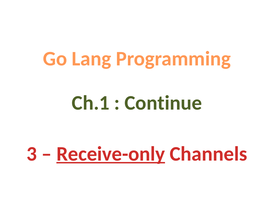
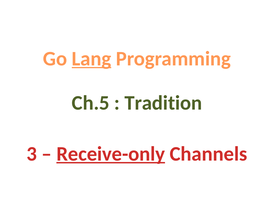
Lang underline: none -> present (92, 59)
Ch.1: Ch.1 -> Ch.5 (91, 103)
Continue: Continue -> Tradition (163, 103)
